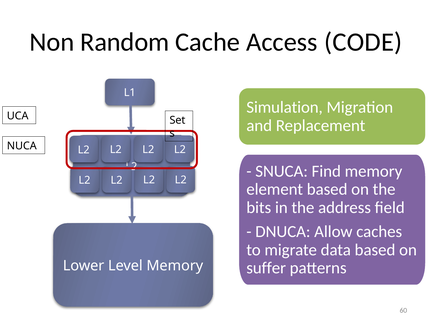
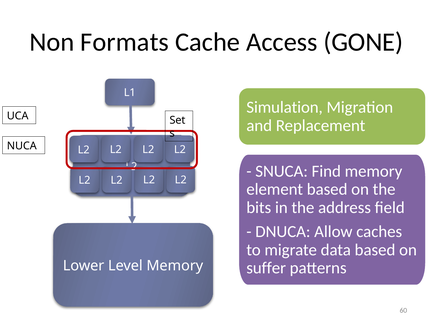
Random: Random -> Formats (125, 42)
CODE: CODE -> GONE (363, 42)
